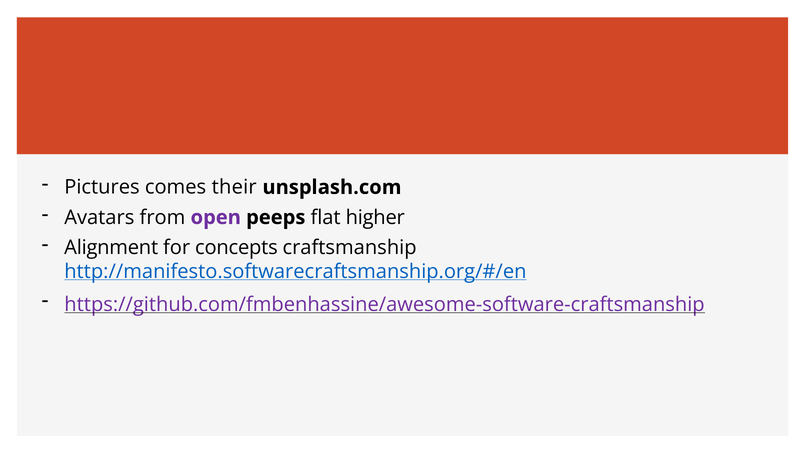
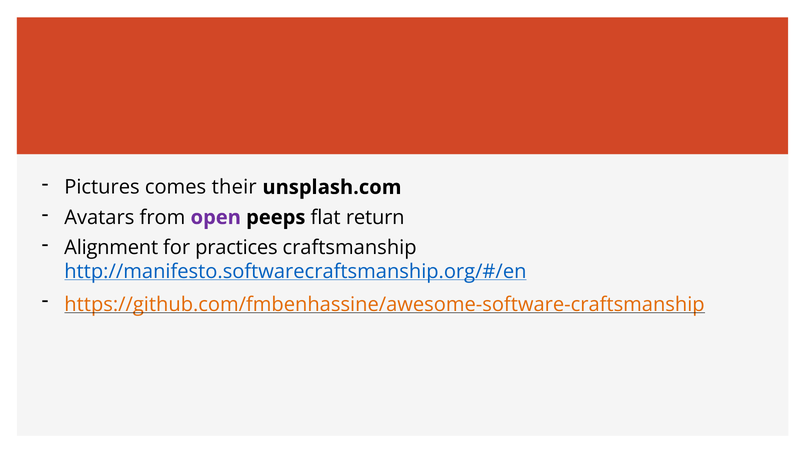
higher: higher -> return (375, 217)
concepts: concepts -> practices (236, 247)
https://github.com/fmbenhassine/awesome-software-craftsmanship colour: purple -> orange (384, 305)
